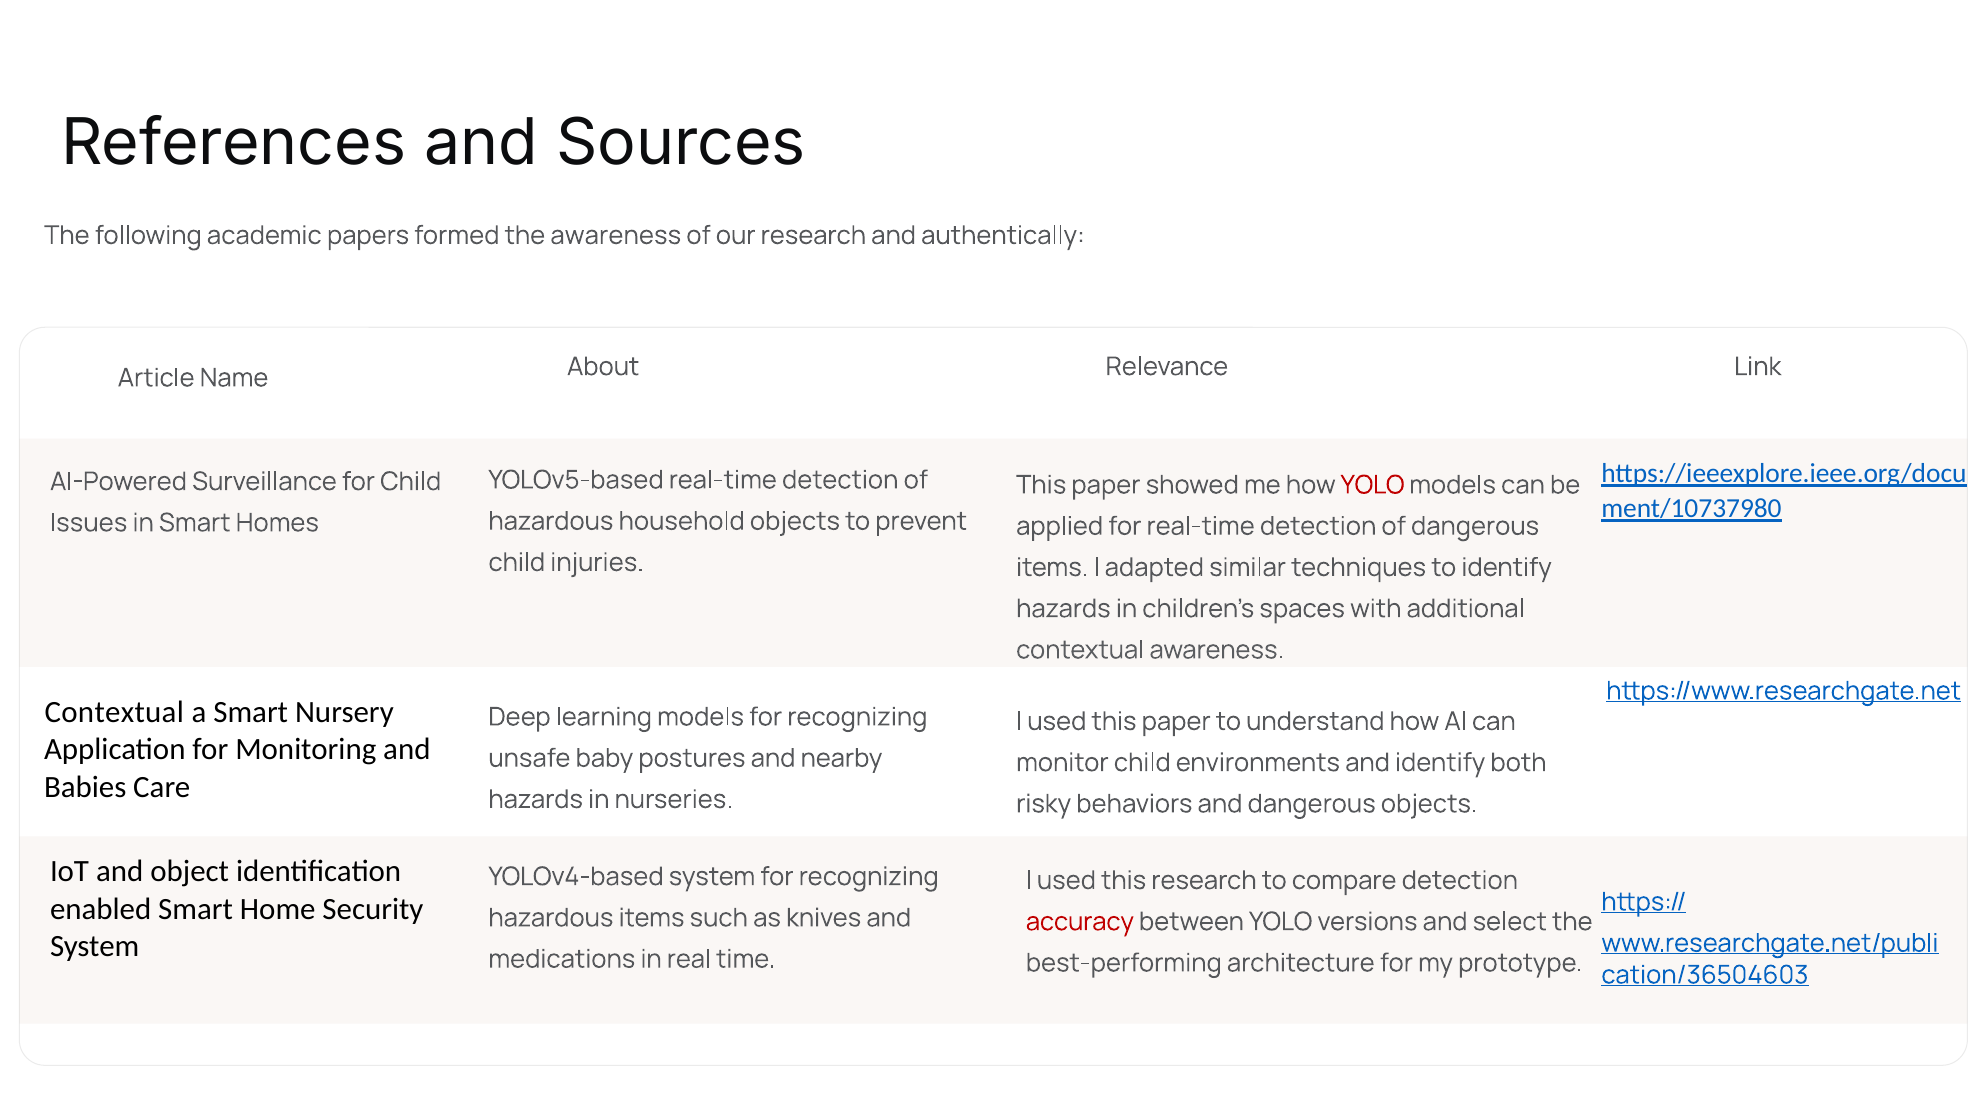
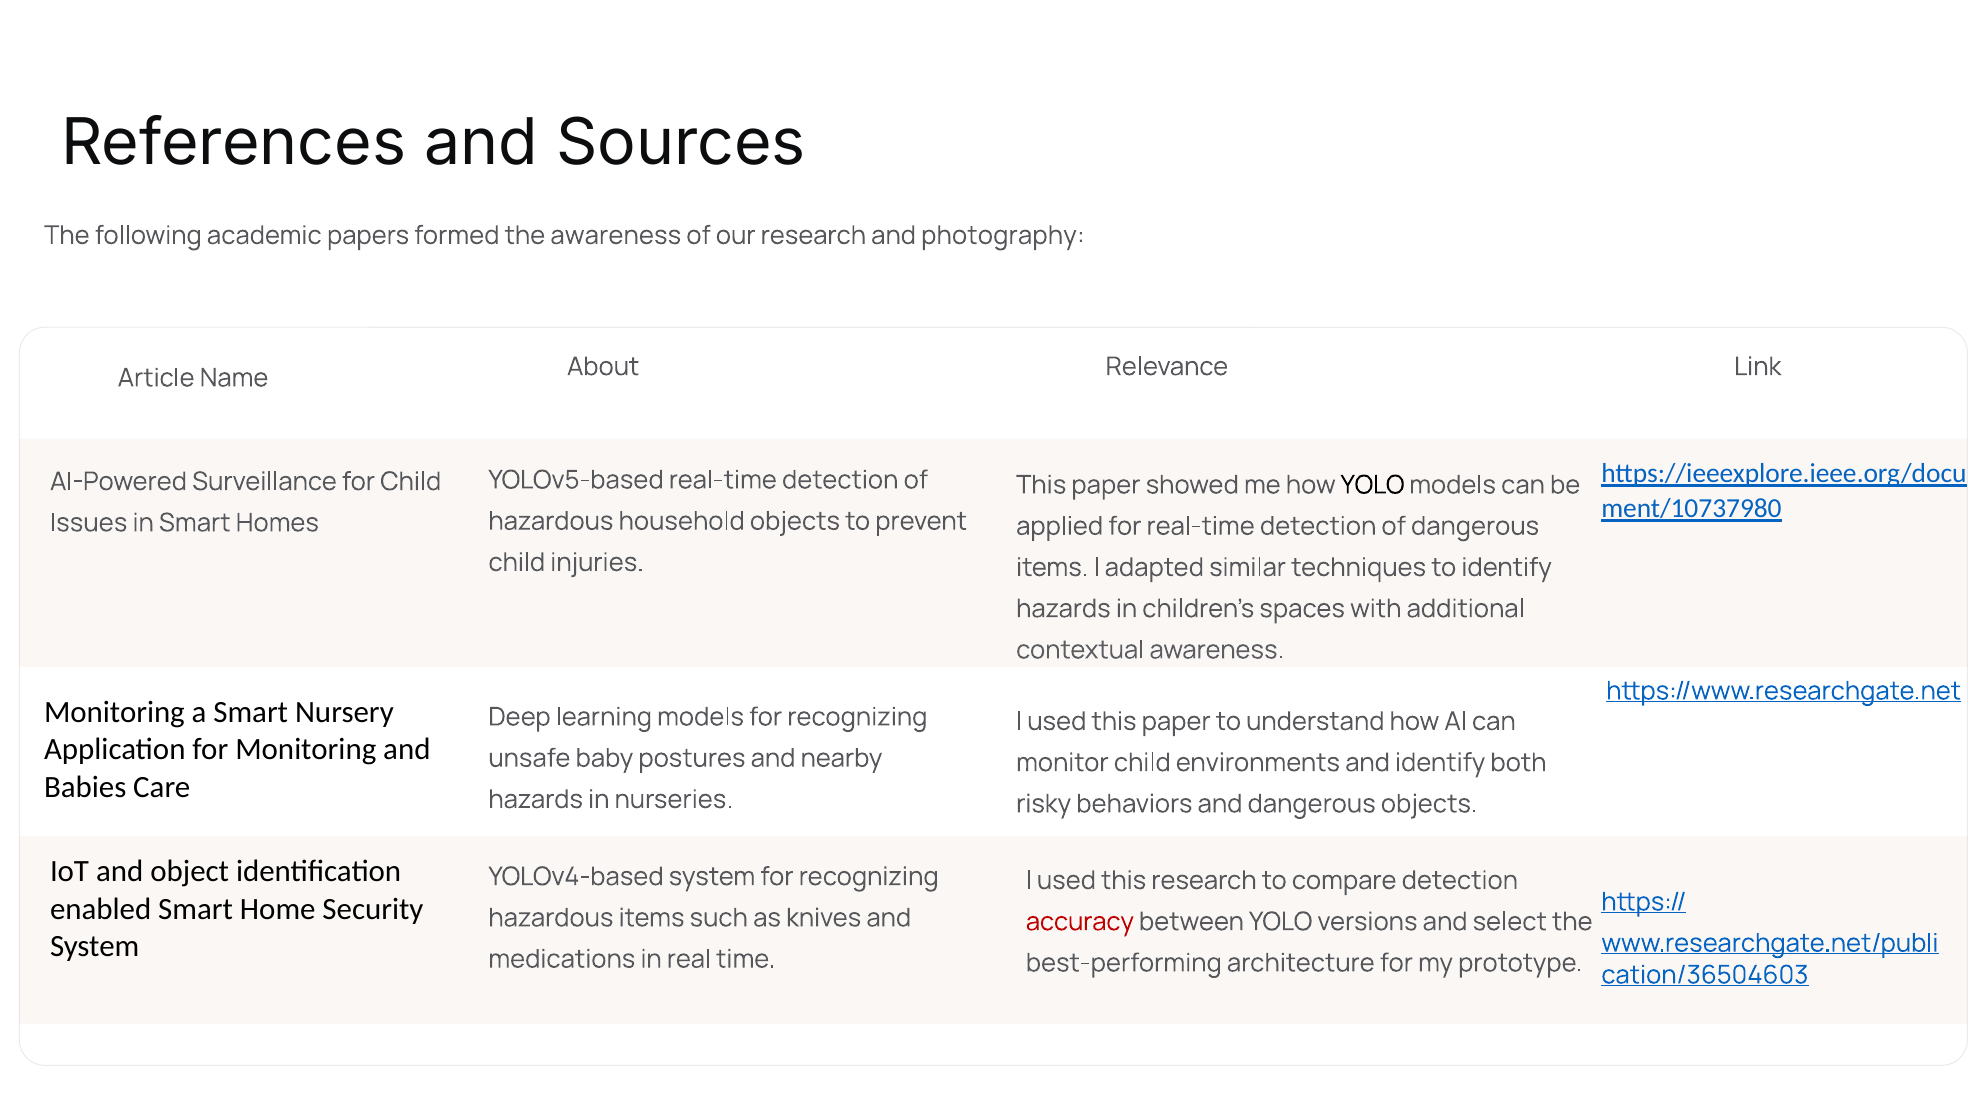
authentically: authentically -> photography (1003, 235)
YOLO colour: red -> black (1373, 485)
Contextual: Contextual -> Monitoring (114, 713)
